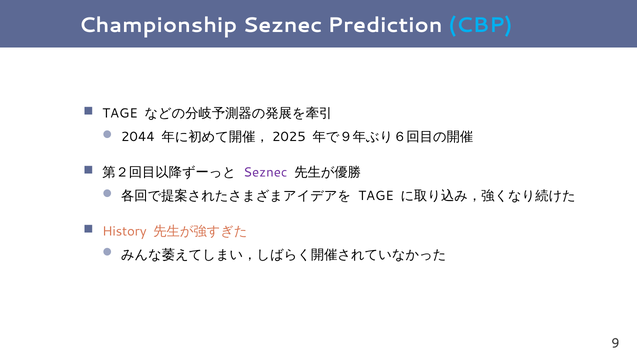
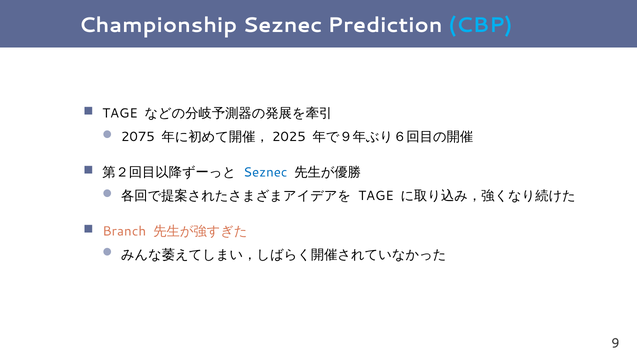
2044: 2044 -> 2075 (138, 137)
Seznec colour: purple -> blue (265, 173)
History: History -> Branch (124, 231)
